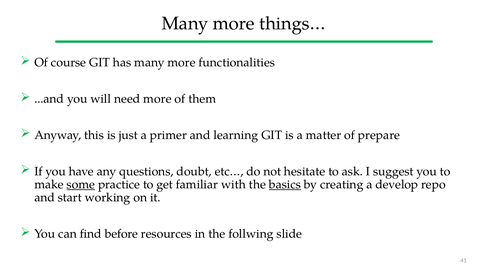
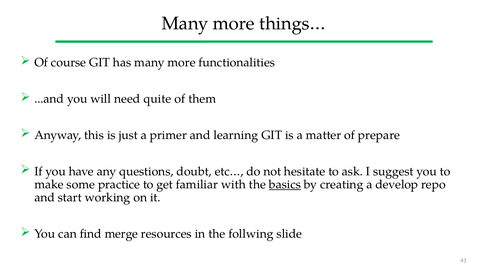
need more: more -> quite (157, 99)
some underline: present -> none (81, 185)
before: before -> merge (121, 234)
